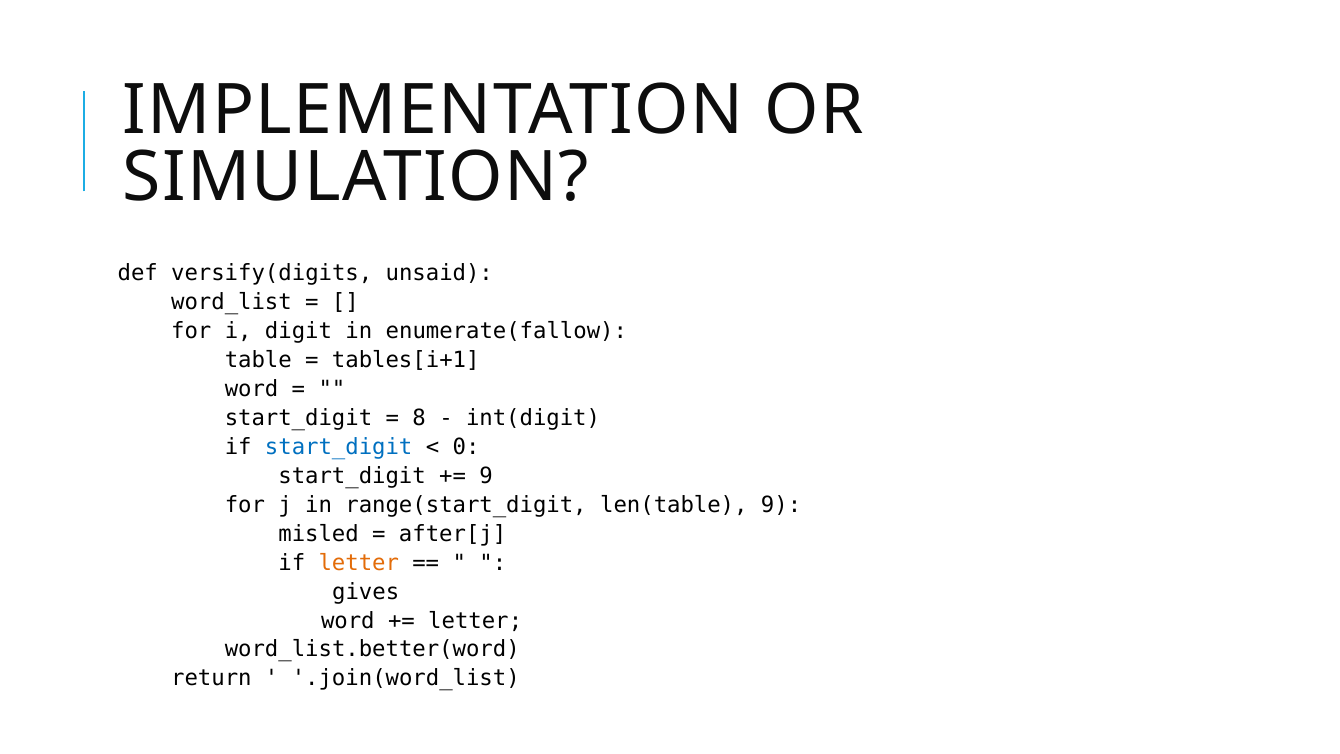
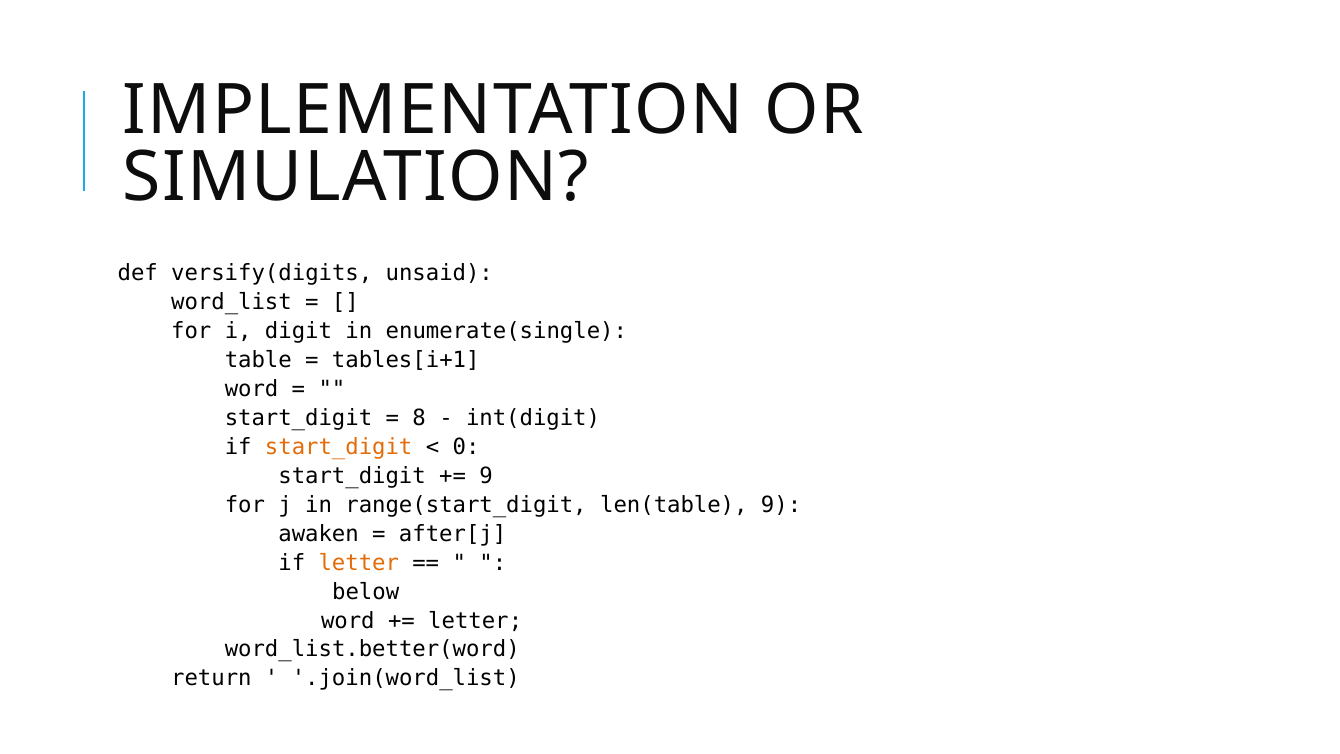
enumerate(fallow: enumerate(fallow -> enumerate(single (506, 331)
start_digit colour: blue -> orange (339, 447)
misled: misled -> awaken (319, 534)
gives: gives -> below (366, 592)
